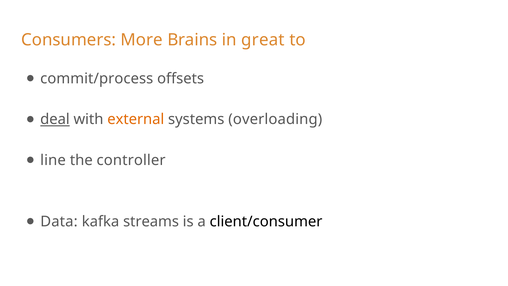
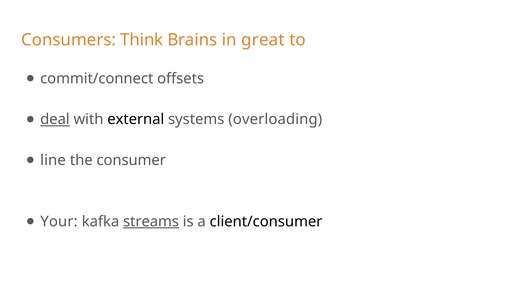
More: More -> Think (142, 40)
commit/process: commit/process -> commit/connect (97, 78)
external colour: orange -> black (136, 119)
controller: controller -> consumer (131, 160)
Data: Data -> Your (59, 221)
streams underline: none -> present (151, 221)
